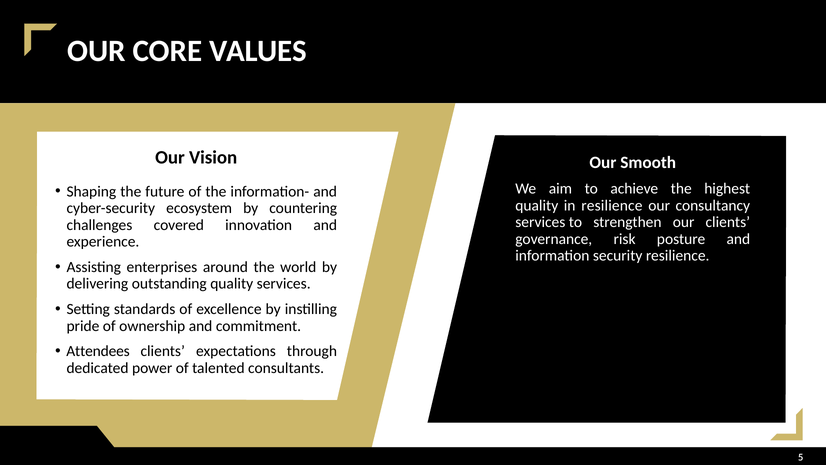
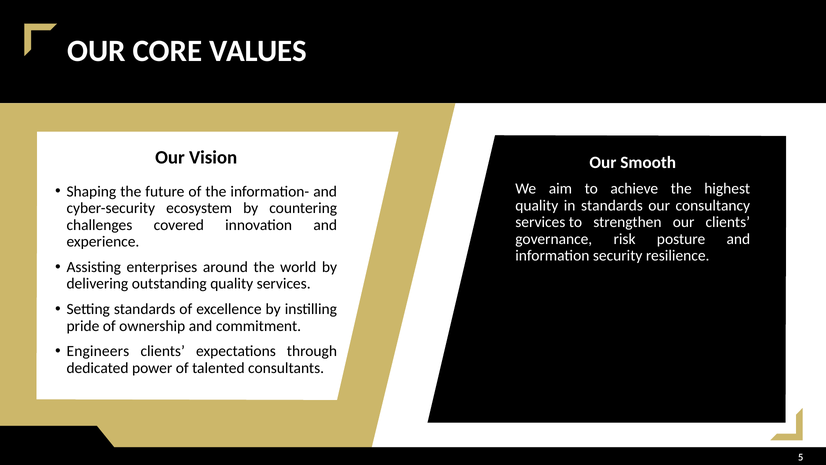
in resilience: resilience -> standards (612, 205)
Attendees: Attendees -> Engineers (98, 351)
